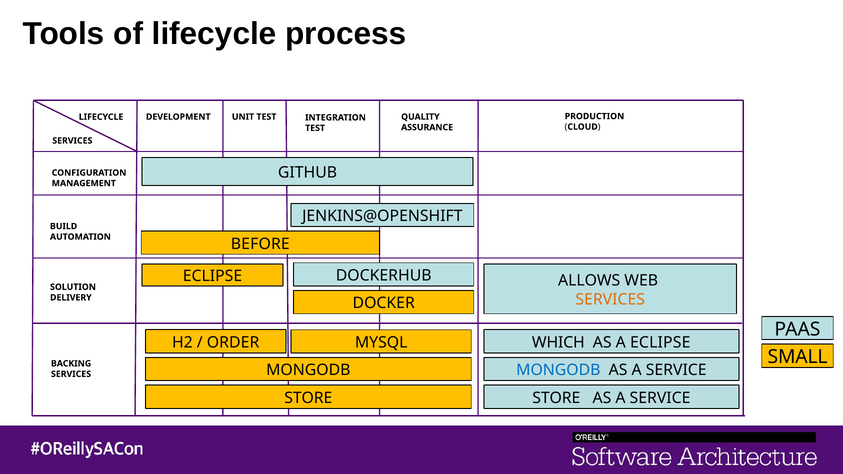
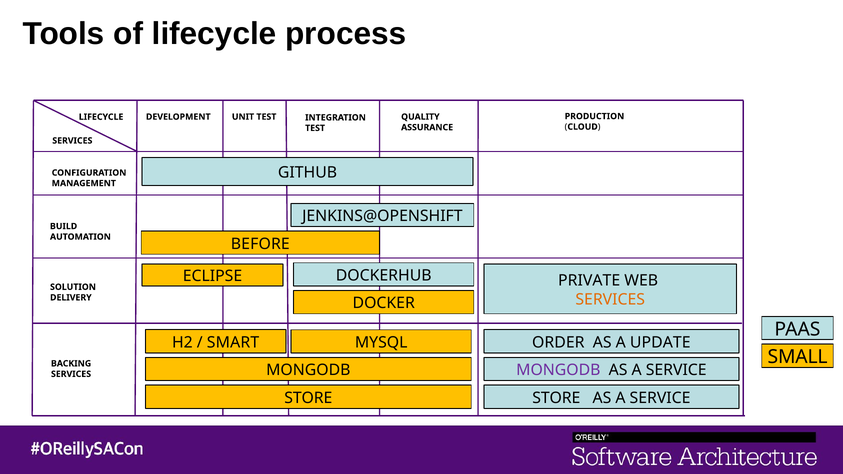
ALLOWS: ALLOWS -> PRIVATE (589, 281)
ORDER: ORDER -> SMART (233, 343)
WHICH: WHICH -> ORDER (558, 343)
A ECLIPSE: ECLIPSE -> UPDATE (660, 343)
MONGODB colour: blue -> purple (558, 370)
